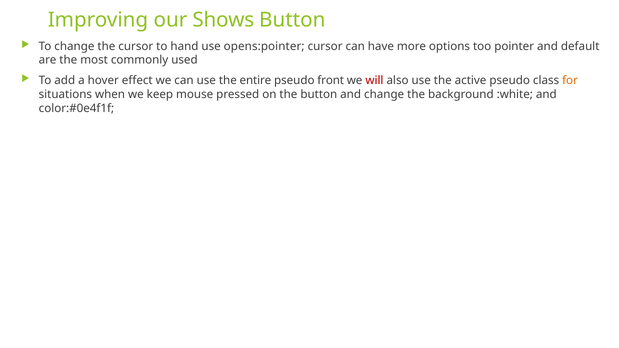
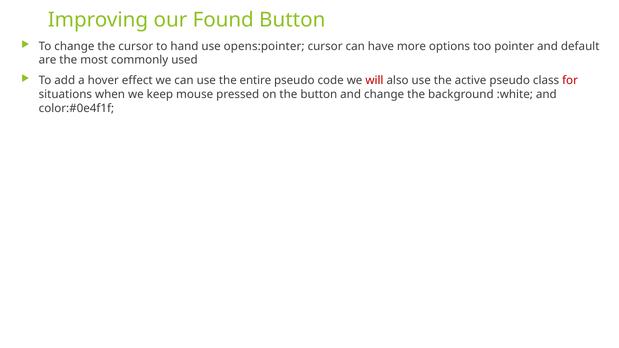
Shows: Shows -> Found (223, 20)
front: front -> code (331, 81)
for colour: orange -> red (570, 81)
